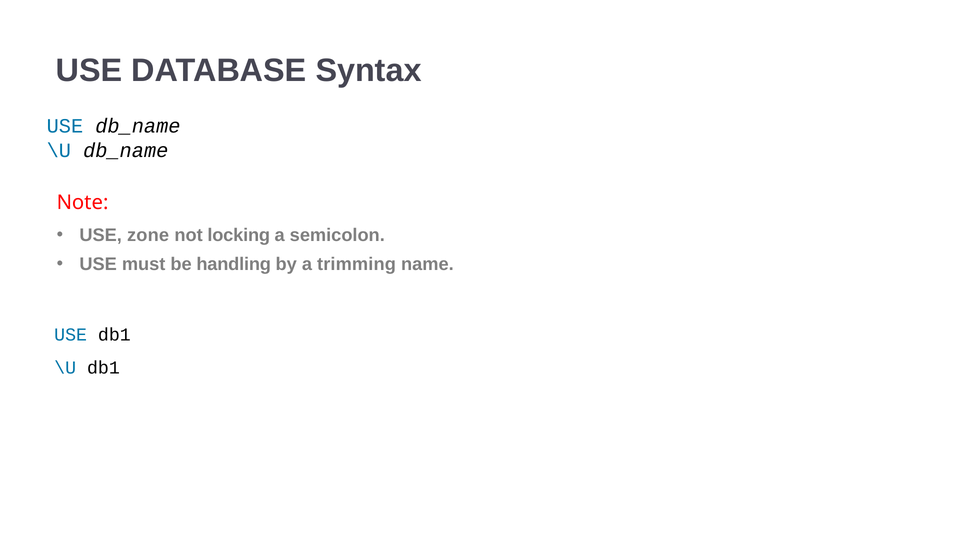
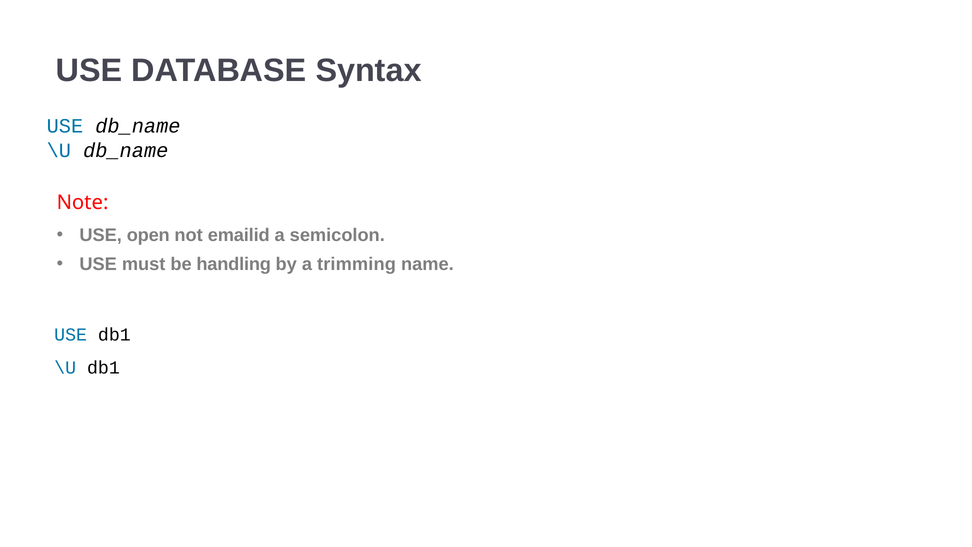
zone: zone -> open (148, 235)
locking: locking -> emailid (239, 235)
